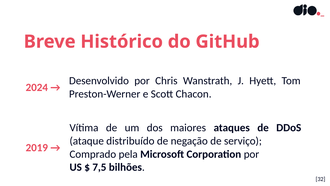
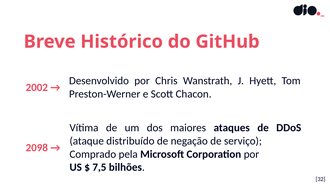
2024: 2024 -> 2002 (37, 87)
2019: 2019 -> 2098 (37, 147)
